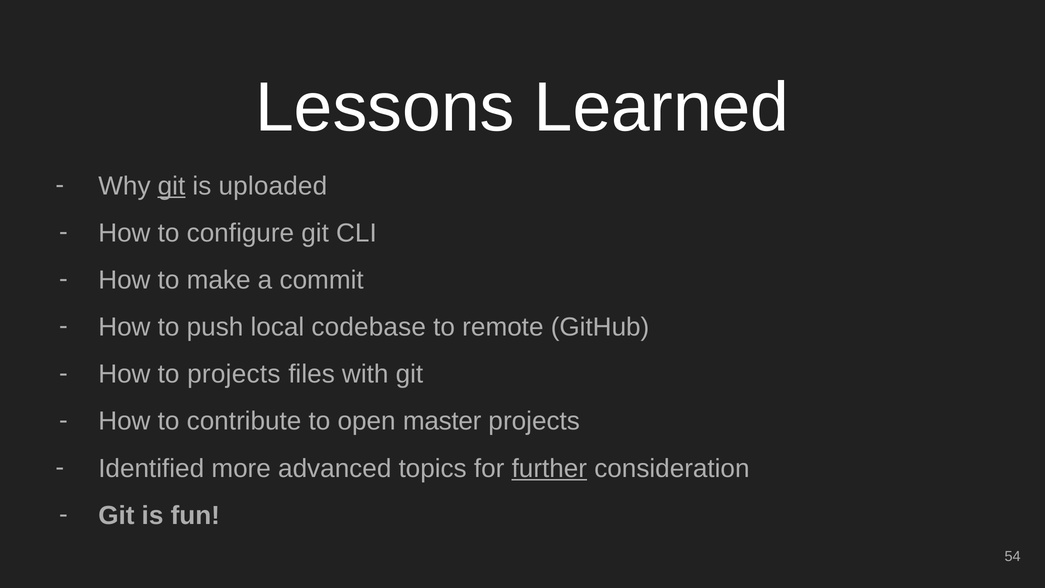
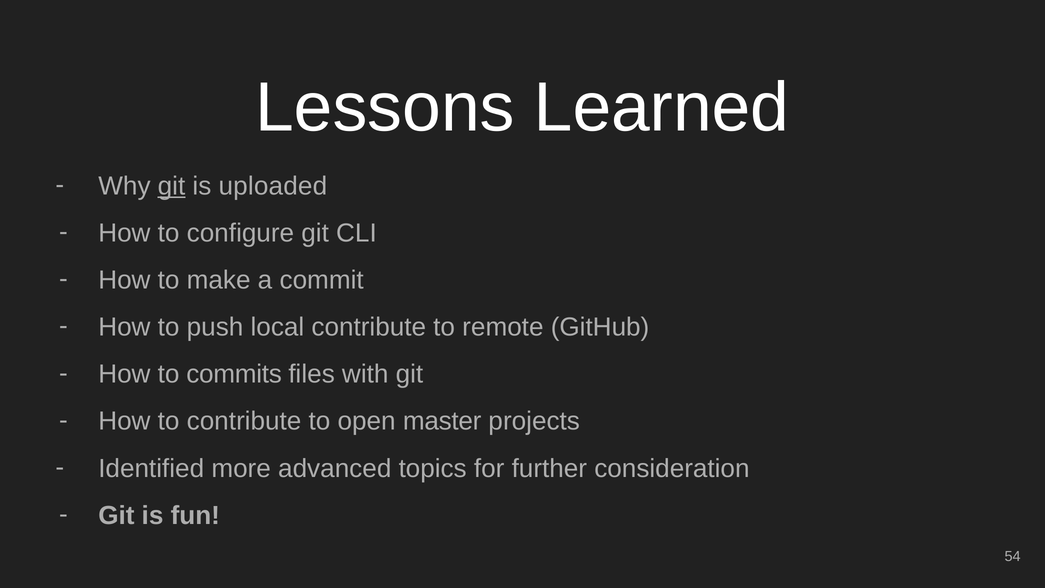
local codebase: codebase -> contribute (369, 327)
to projects: projects -> commits (234, 374)
further underline: present -> none (549, 468)
